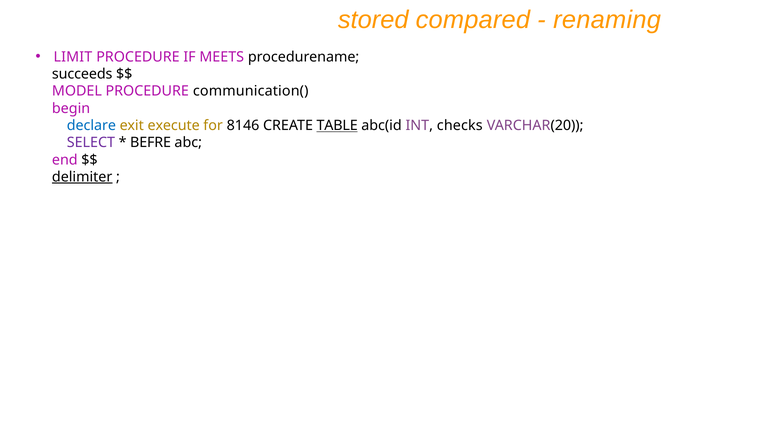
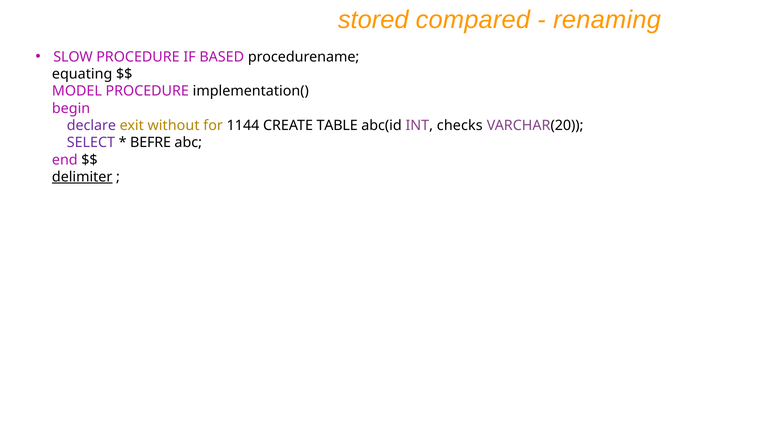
LIMIT: LIMIT -> SLOW (73, 57)
MEETS: MEETS -> BASED (222, 57)
succeeds: succeeds -> equating (82, 74)
communication(: communication( -> implementation( (251, 91)
declare colour: blue -> purple (91, 126)
execute: execute -> without (174, 126)
8146: 8146 -> 1144 (243, 126)
TABLE underline: present -> none (337, 126)
